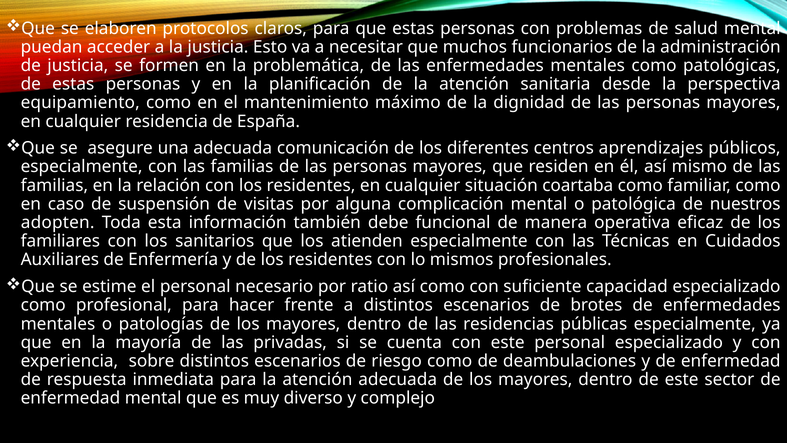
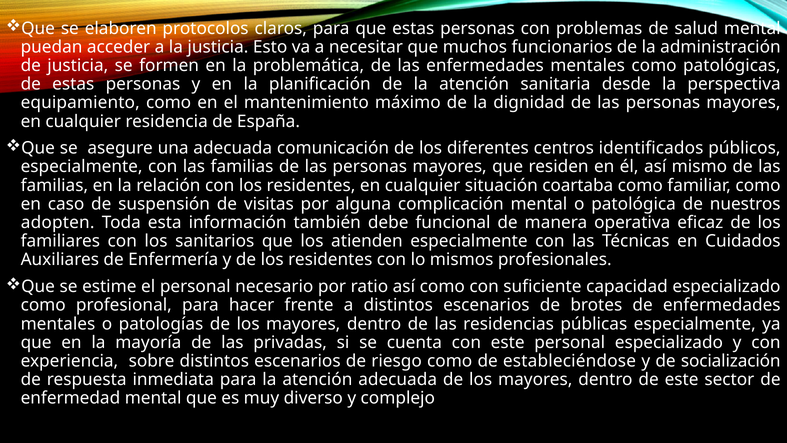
aprendizajes: aprendizajes -> identificados (651, 148)
deambulaciones: deambulaciones -> estableciéndose (569, 361)
y de enfermedad: enfermedad -> socialización (731, 361)
